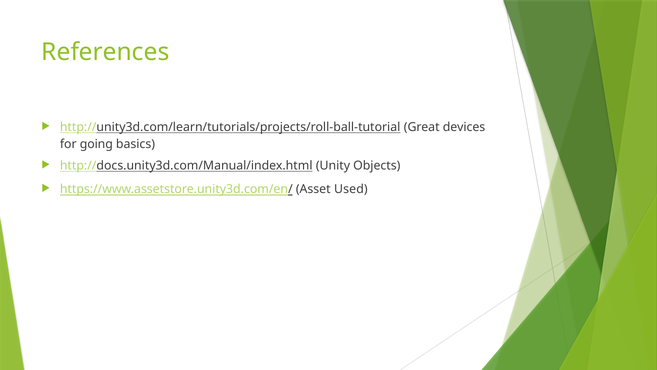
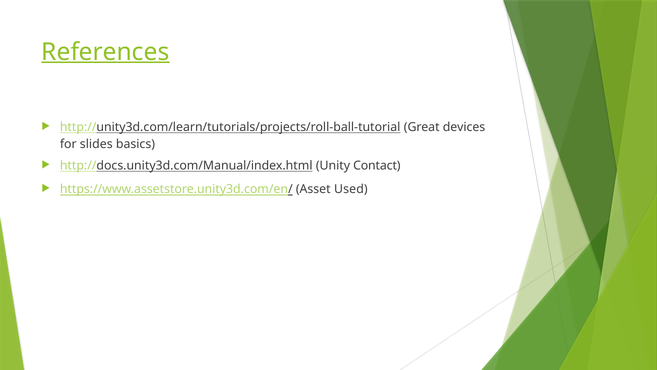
References underline: none -> present (105, 52)
going: going -> slides (96, 144)
Objects: Objects -> Contact (377, 166)
